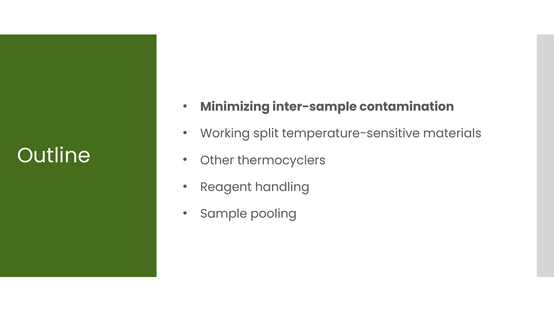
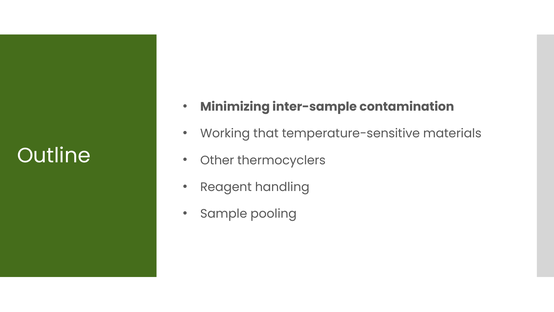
split: split -> that (266, 133)
